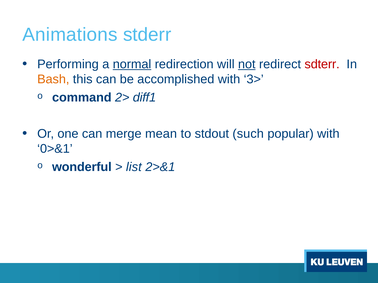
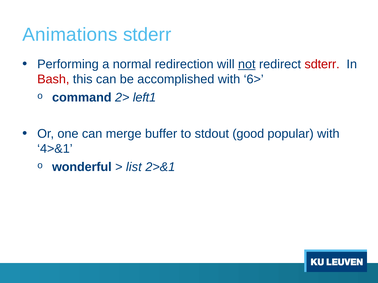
normal underline: present -> none (132, 64)
Bash colour: orange -> red (53, 79)
3>: 3> -> 6> (254, 79)
diff1: diff1 -> left1 (144, 98)
mean: mean -> buffer (161, 134)
such: such -> good (248, 134)
0>&1: 0>&1 -> 4>&1 (55, 149)
